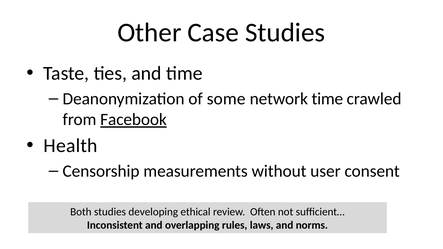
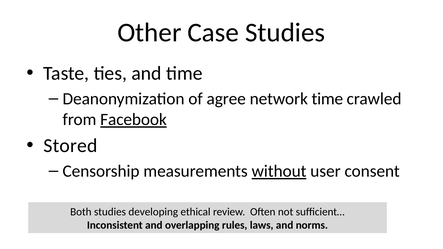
some: some -> agree (226, 99)
Health: Health -> Stored (71, 146)
without underline: none -> present (279, 171)
